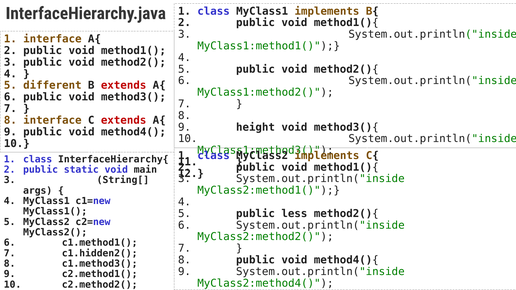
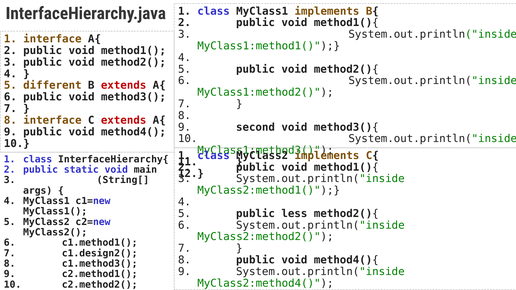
height: height -> second (255, 127)
c1.hidden2(: c1.hidden2( -> c1.design2( (100, 253)
